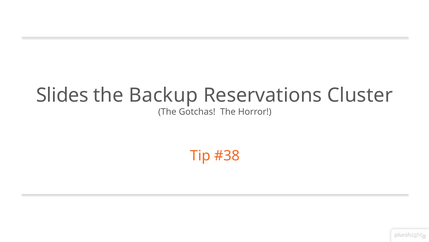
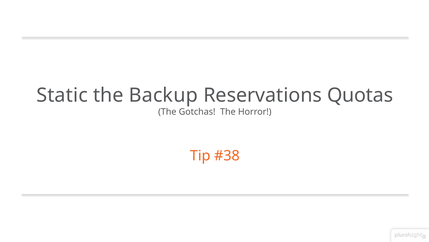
Slides: Slides -> Static (62, 95)
Cluster: Cluster -> Quotas (360, 95)
